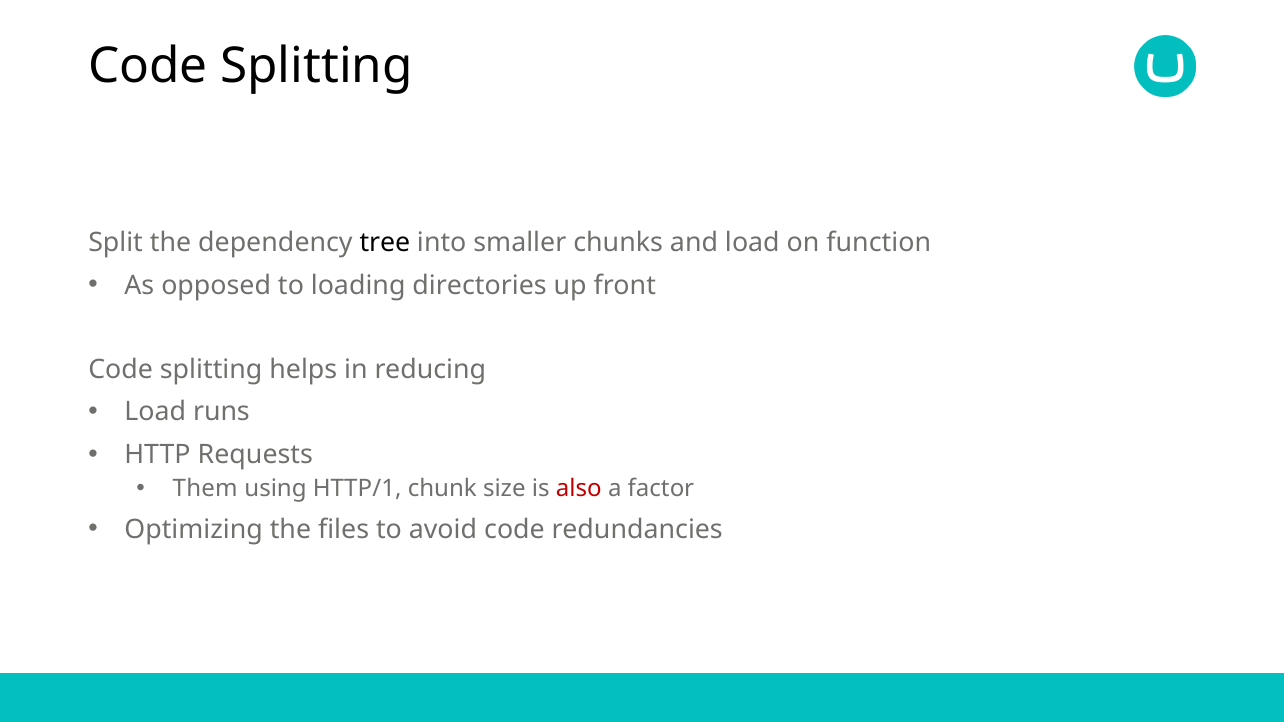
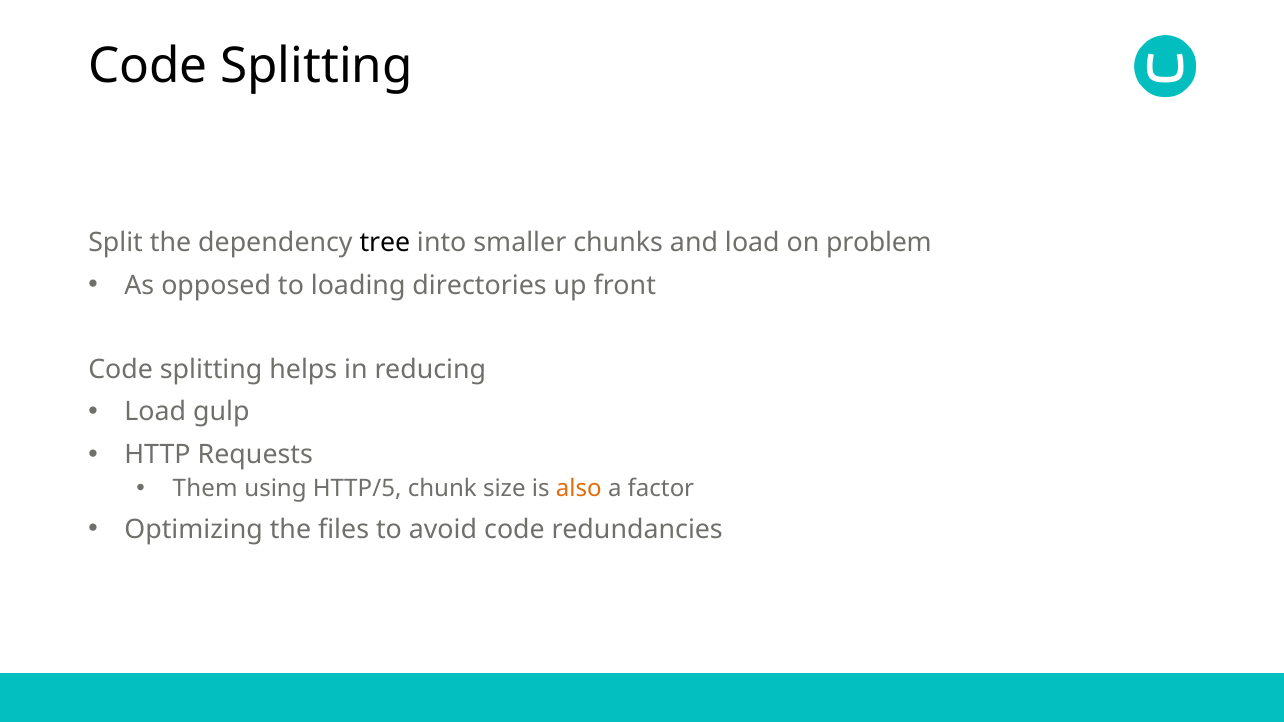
function: function -> problem (879, 243)
runs: runs -> gulp (221, 412)
HTTP/1: HTTP/1 -> HTTP/5 (357, 489)
also colour: red -> orange (579, 489)
